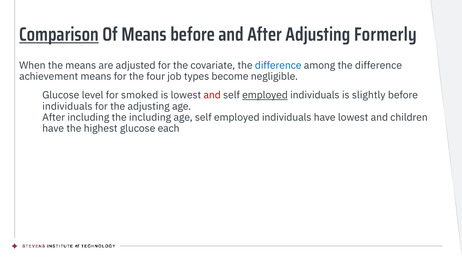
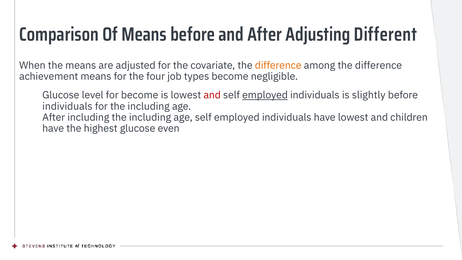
Comparison underline: present -> none (59, 34)
Formerly: Formerly -> Different (385, 34)
difference colour: blue -> orange (278, 65)
for smoked: smoked -> become (140, 95)
for the adjusting: adjusting -> including (149, 106)
each: each -> even (169, 128)
